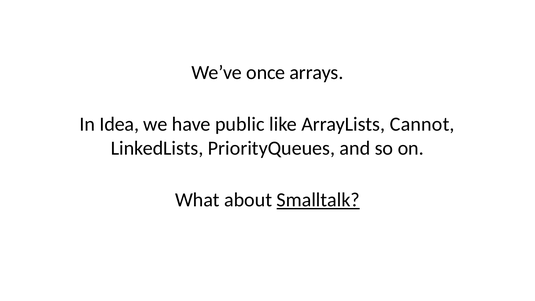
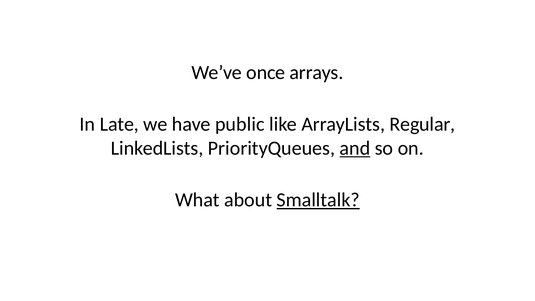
Idea: Idea -> Late (119, 124)
Cannot: Cannot -> Regular (422, 124)
and underline: none -> present (355, 148)
